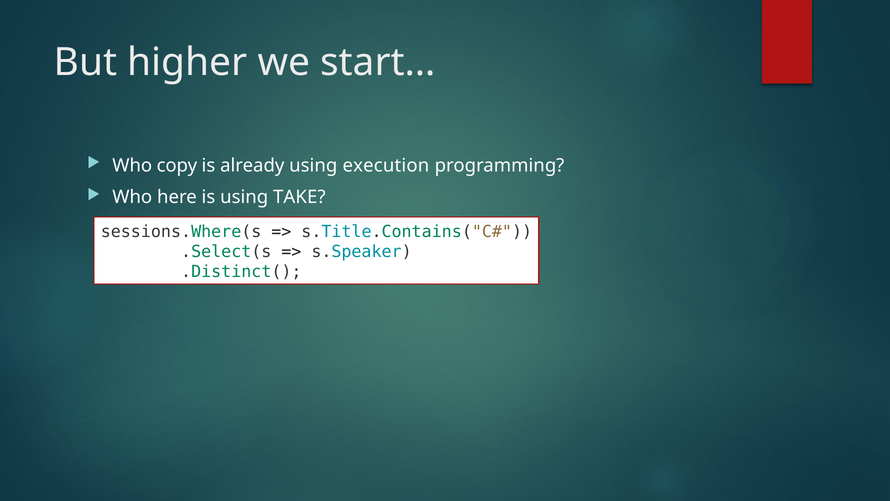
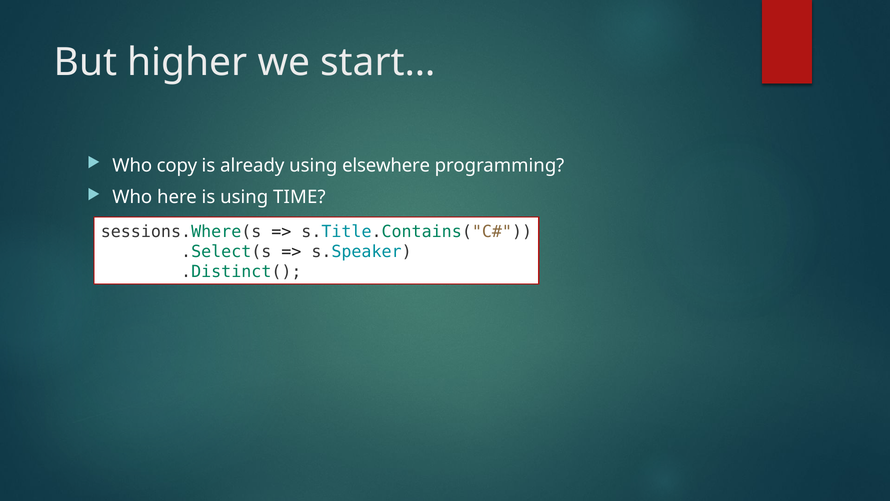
execution: execution -> elsewhere (386, 166)
TAKE: TAKE -> TIME (299, 197)
